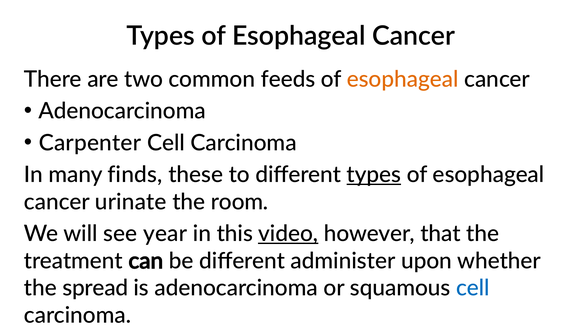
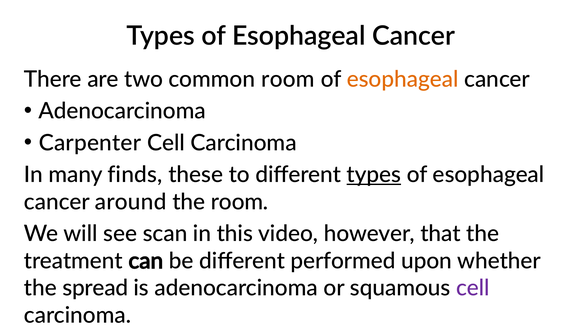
common feeds: feeds -> room (288, 79)
urinate: urinate -> around (131, 202)
year: year -> scan (165, 234)
video underline: present -> none (288, 234)
administer: administer -> performed (343, 261)
cell colour: blue -> purple (473, 288)
